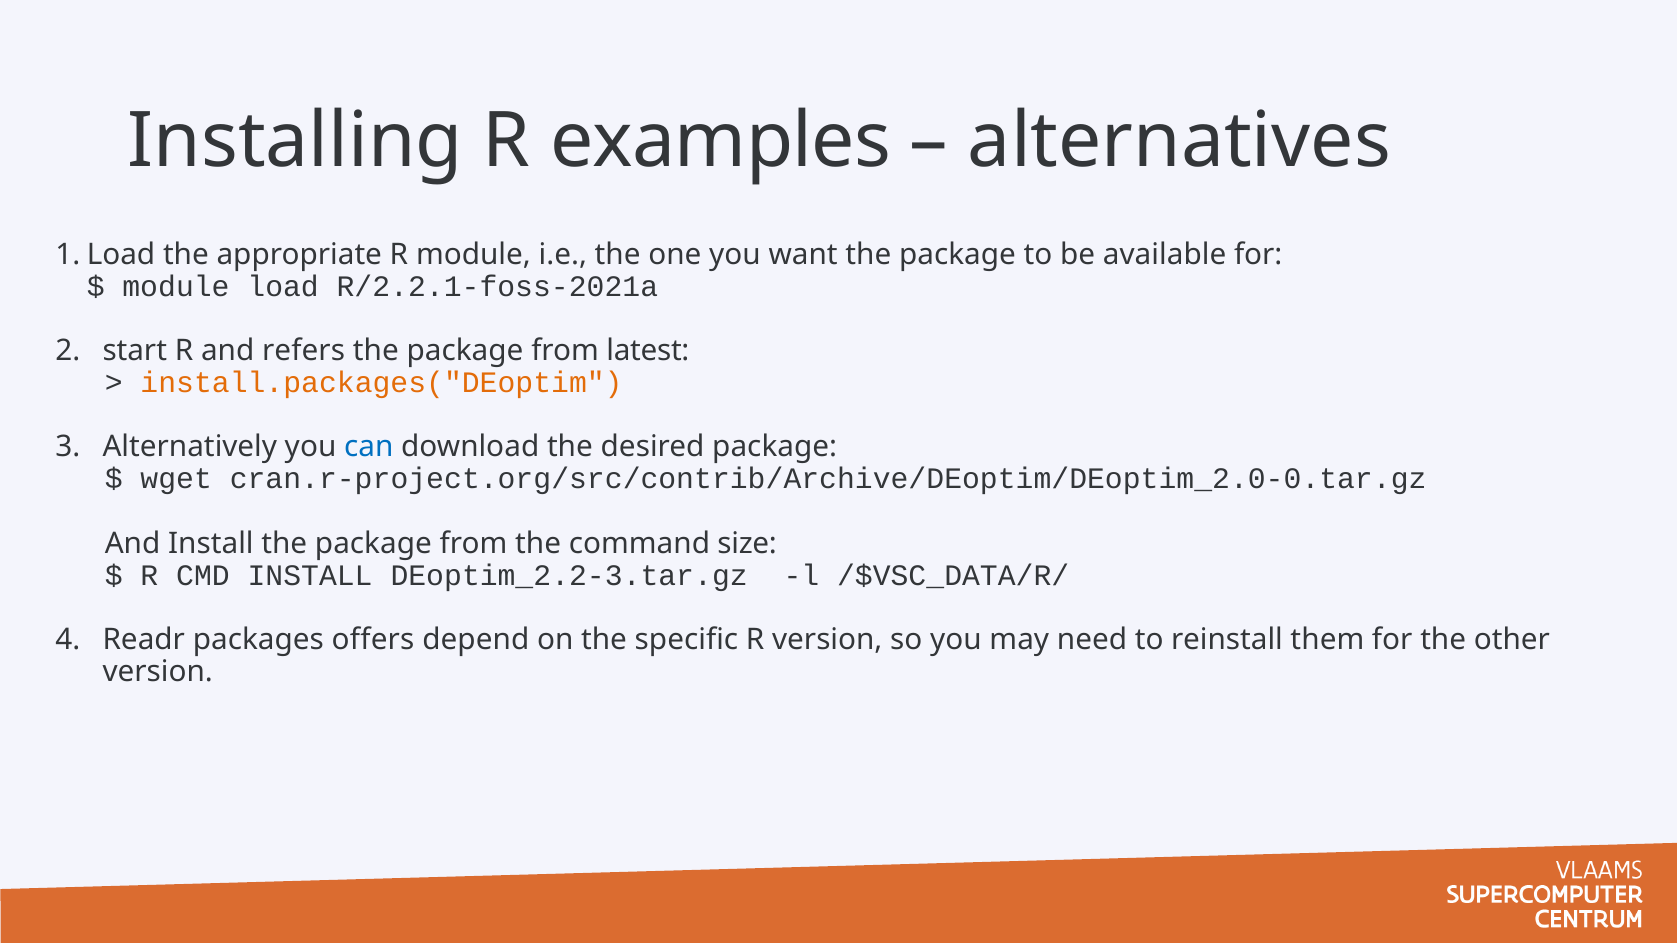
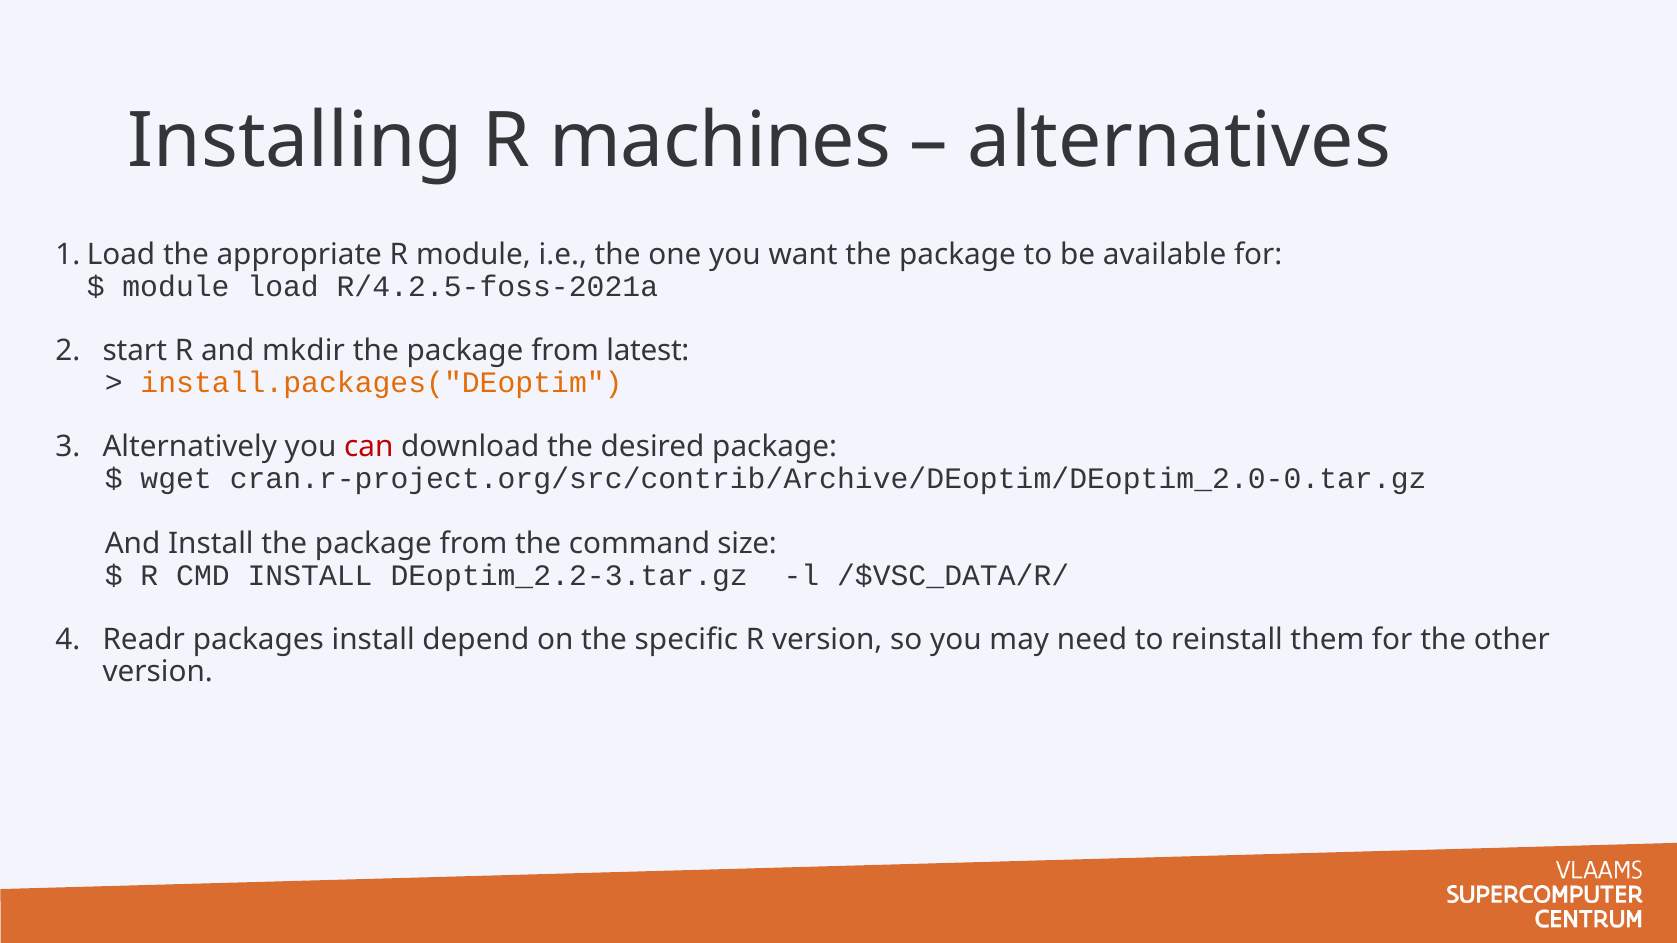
examples: examples -> machines (721, 141)
R/2.2.1-foss-2021a: R/2.2.1-foss-2021a -> R/4.2.5-foss-2021a (497, 287)
refers: refers -> mkdir (304, 351)
can colour: blue -> red (369, 447)
packages offers: offers -> install (373, 640)
